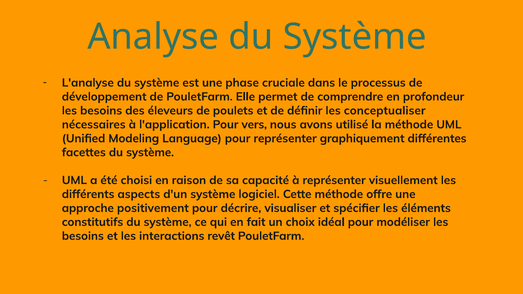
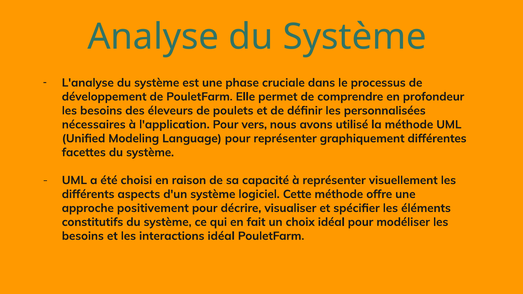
conceptualiser: conceptualiser -> personnalisées (385, 111)
interactions revêt: revêt -> idéal (221, 236)
